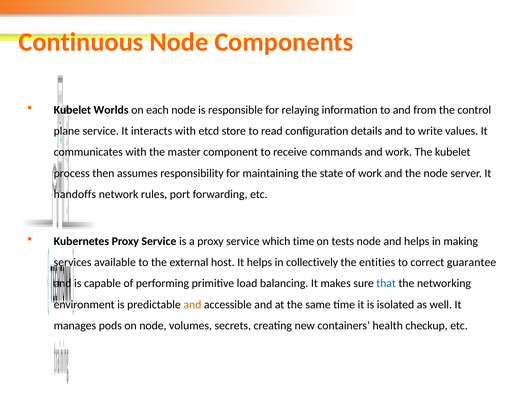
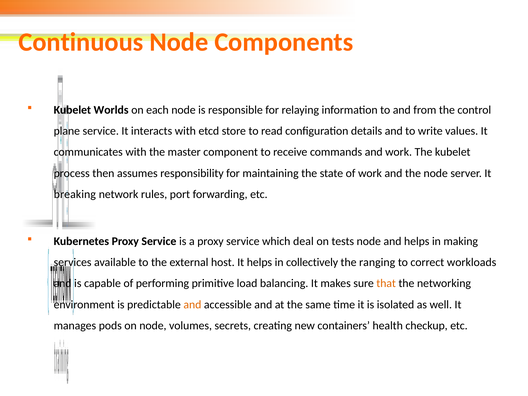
handoffs: handoffs -> breaking (75, 194)
which time: time -> deal (303, 241)
entities: entities -> ranging (377, 262)
guarantee: guarantee -> workloads (472, 262)
that colour: blue -> orange (386, 283)
